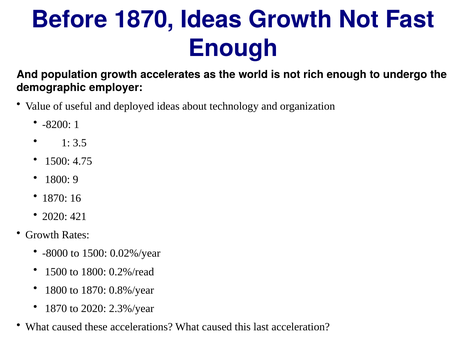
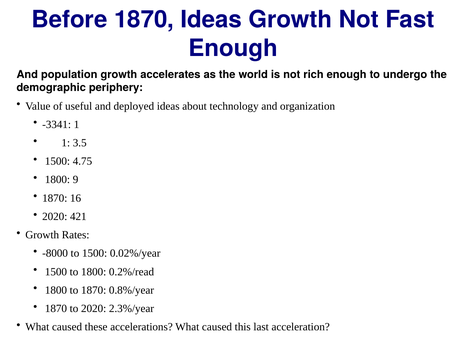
employer: employer -> periphery (116, 88)
-8200: -8200 -> -3341 (57, 125)
